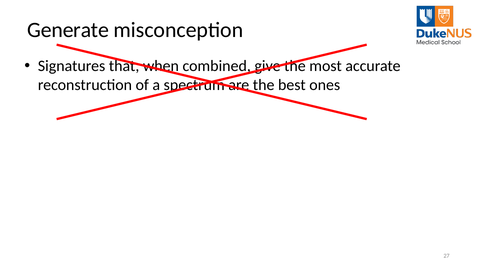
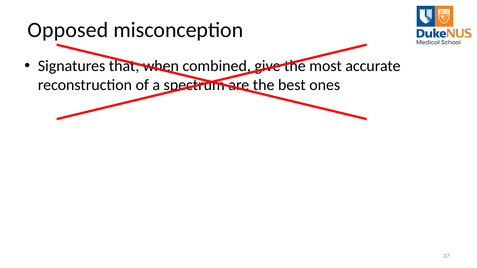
Generate: Generate -> Opposed (68, 30)
